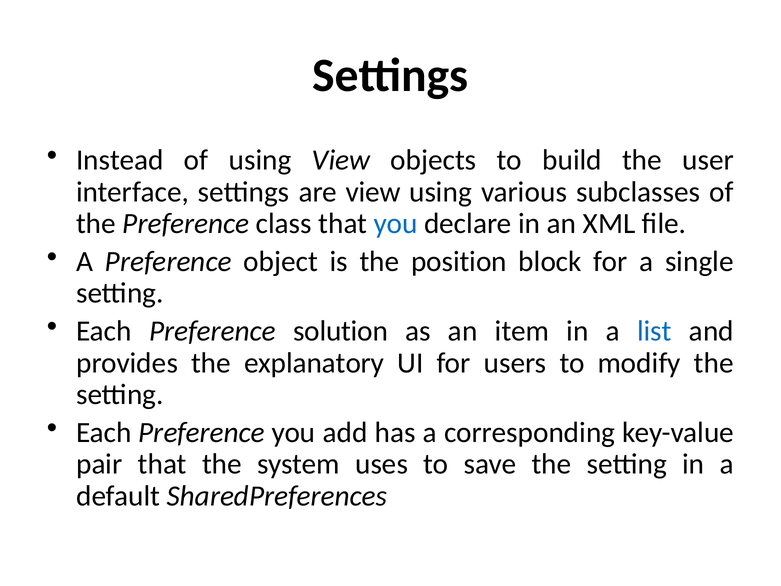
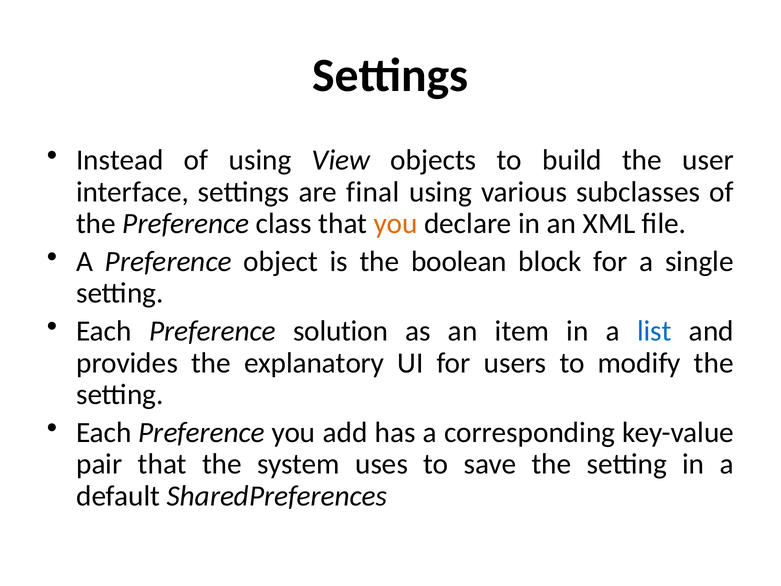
are view: view -> final (373, 192)
you colour: blue -> orange (396, 224)
position: position -> boolean (459, 261)
